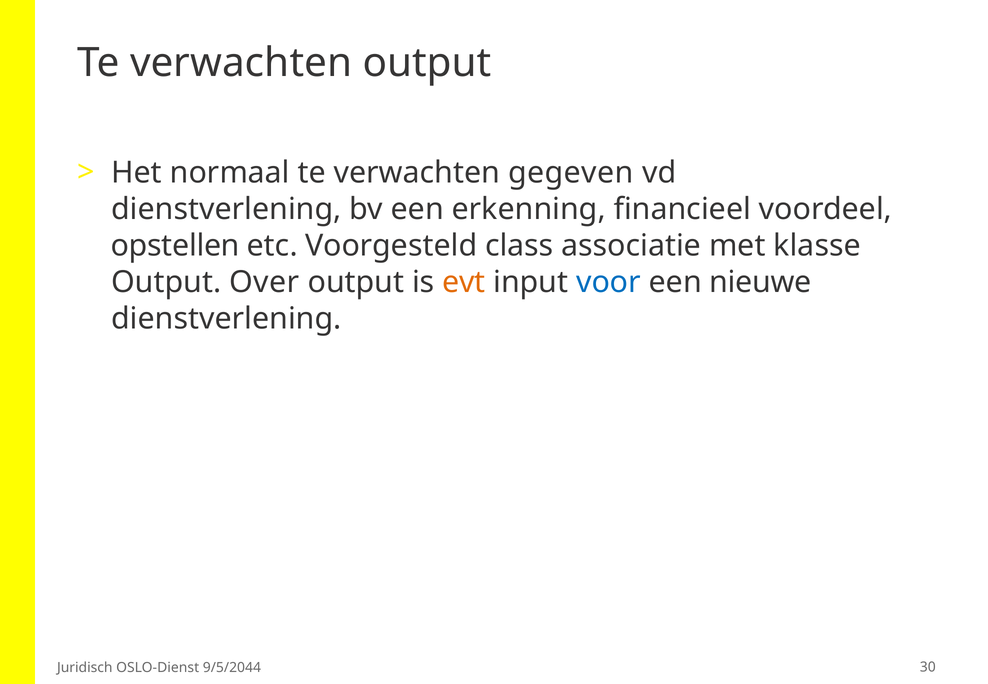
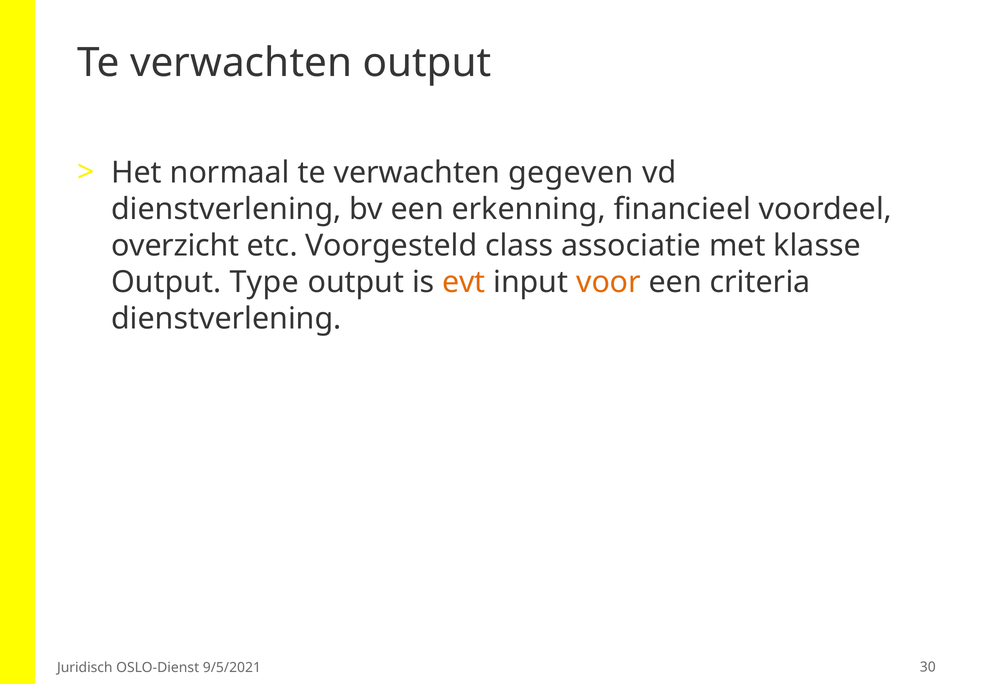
opstellen: opstellen -> overzicht (175, 246)
Over: Over -> Type (264, 282)
voor colour: blue -> orange (608, 282)
nieuwe: nieuwe -> criteria (760, 282)
9/5/2044: 9/5/2044 -> 9/5/2021 (232, 667)
